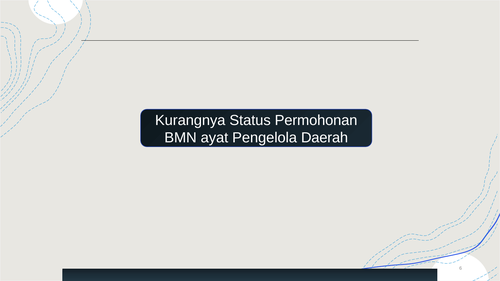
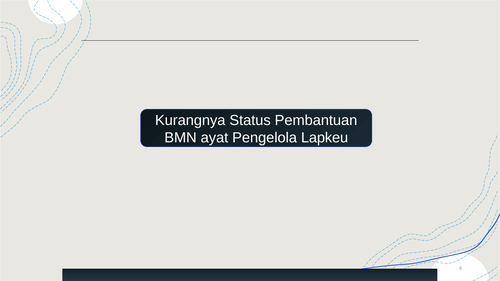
Permohonan: Permohonan -> Pembantuan (316, 120)
Daerah: Daerah -> Lapkeu (325, 138)
